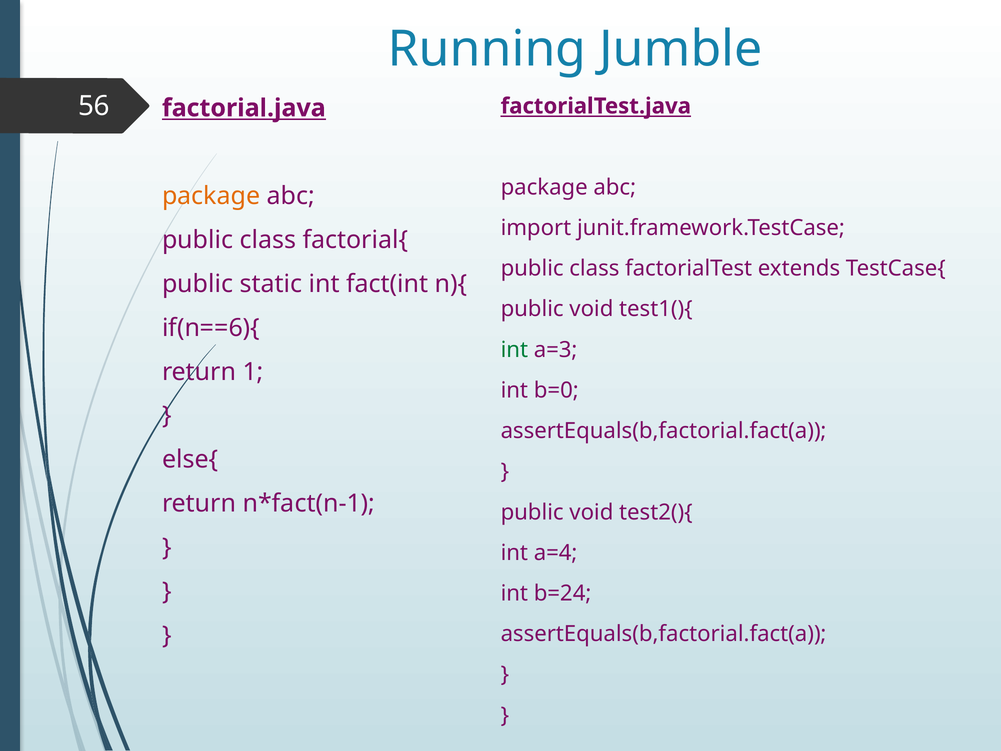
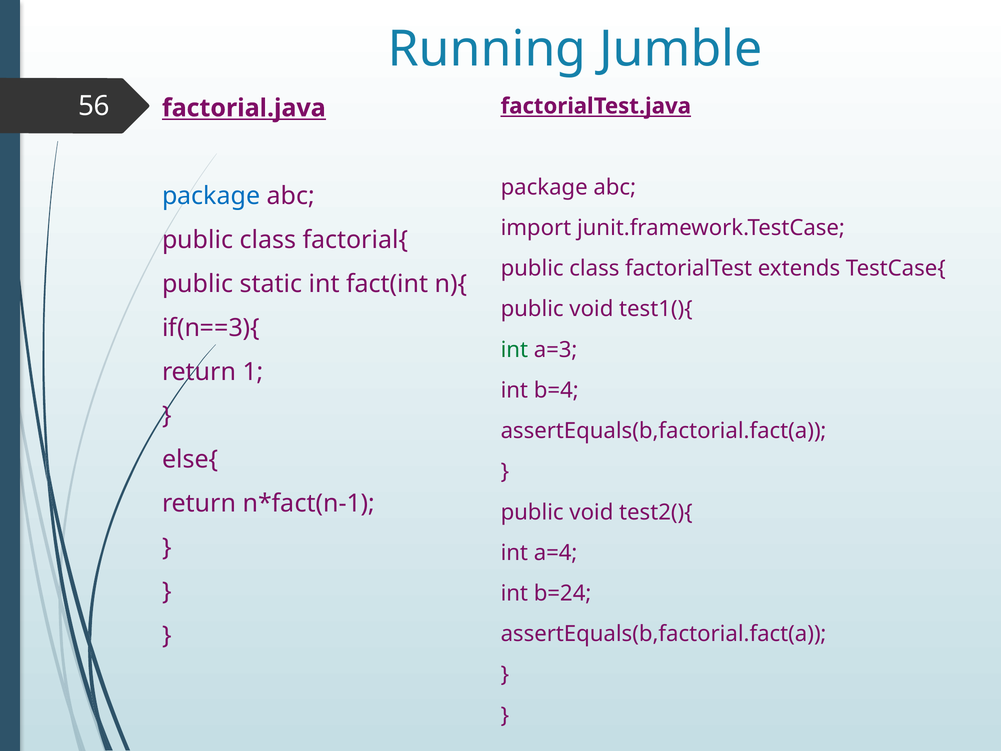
package colour: orange -> blue (211, 196)
if(n==6){: if(n==6){ -> if(n==3){ (211, 328)
b=0: b=0 -> b=4 (556, 390)
